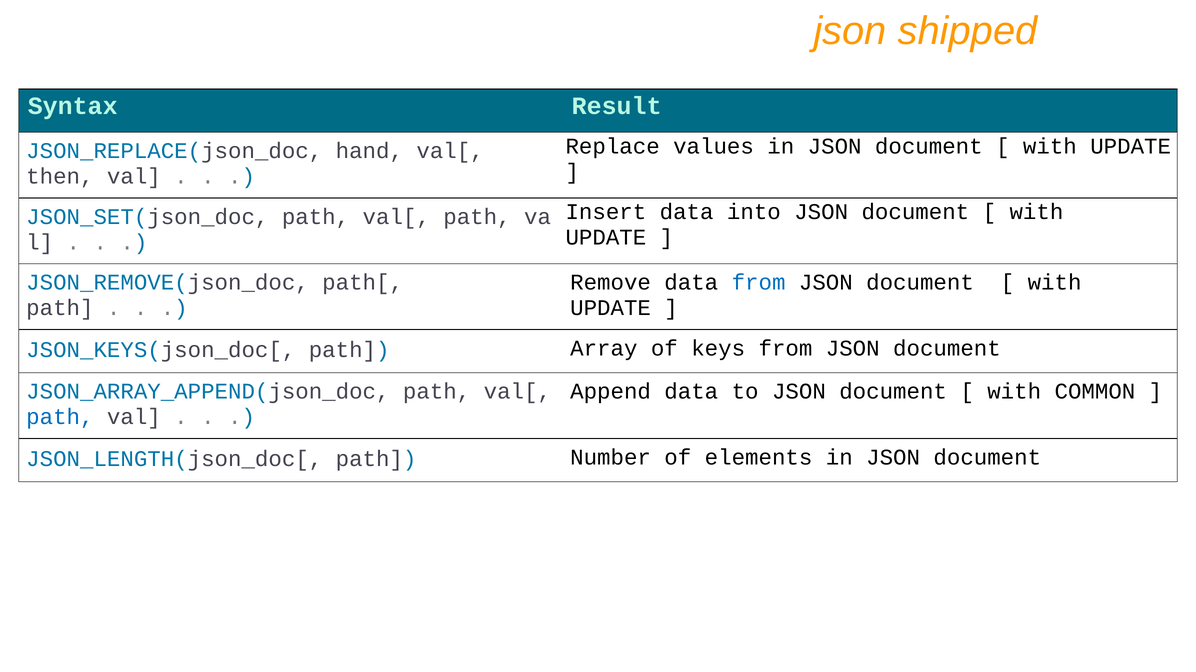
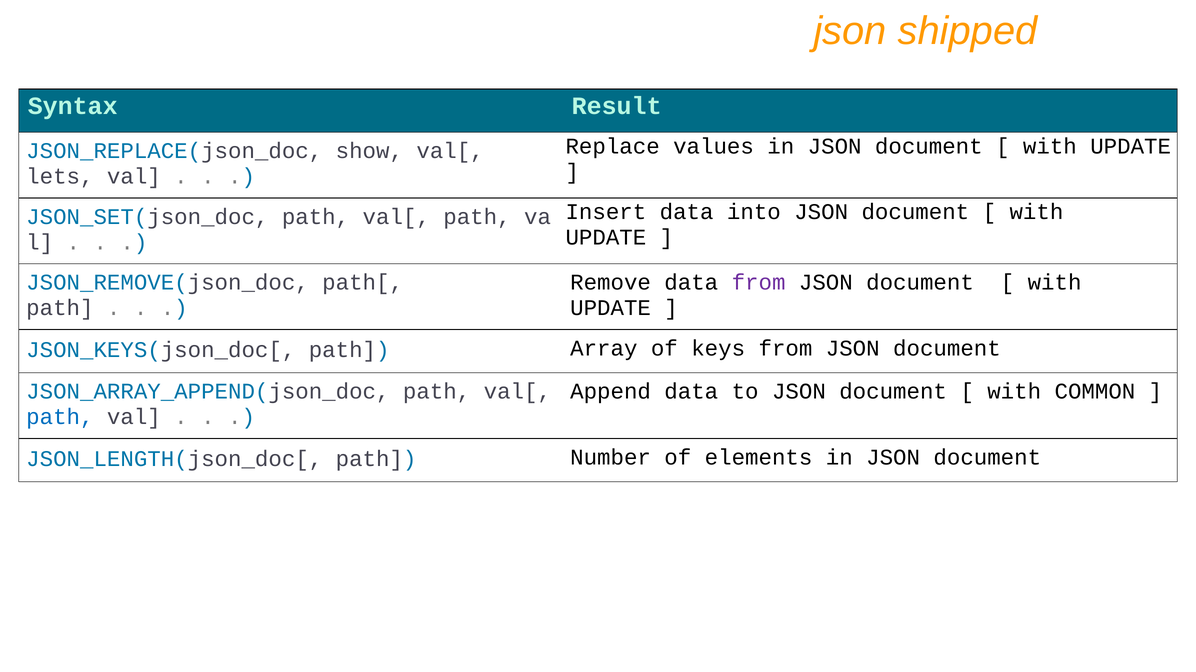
hand: hand -> show (369, 151)
then: then -> lets (60, 177)
from colour: blue -> purple (759, 283)
